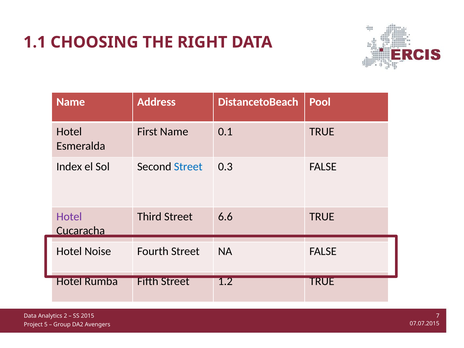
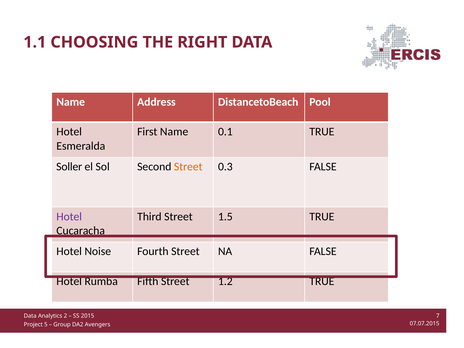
Index: Index -> Soller (69, 167)
Street colour: blue -> orange (188, 167)
6.6: 6.6 -> 1.5 (225, 217)
